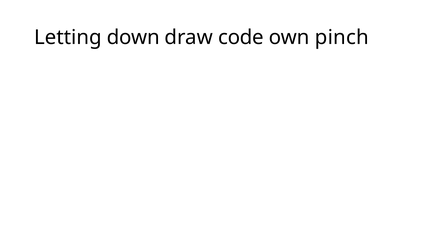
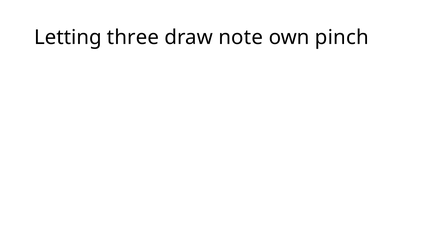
down: down -> three (133, 38)
code: code -> note (241, 38)
